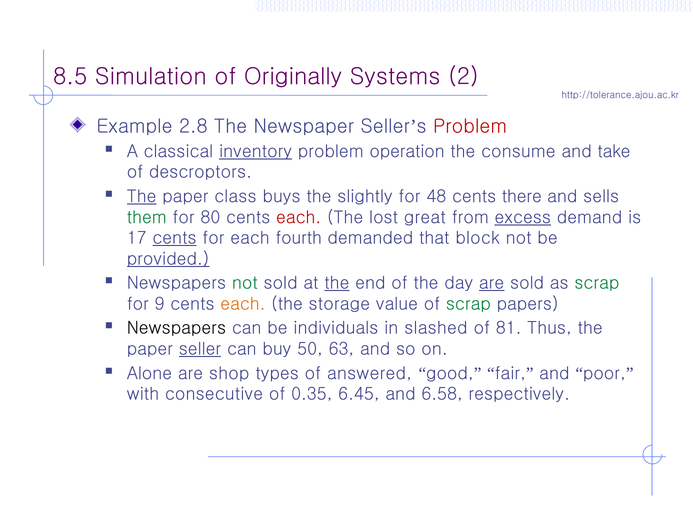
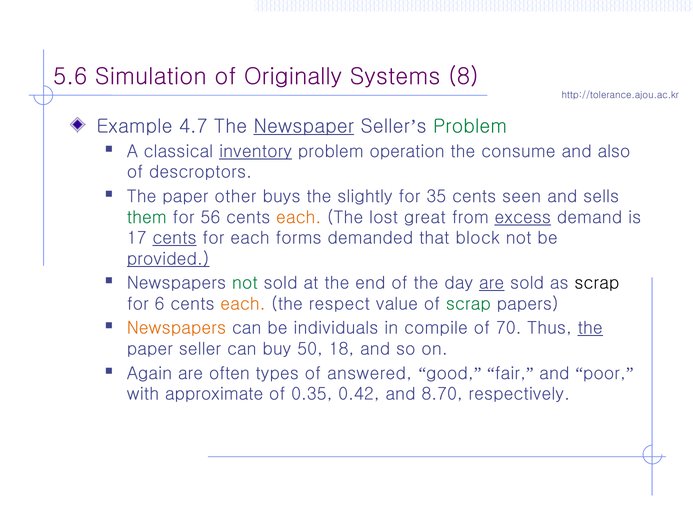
8.5: 8.5 -> 5.6 (70, 77)
2: 2 -> 8 (463, 77)
2.8: 2.8 -> 4.7 (193, 126)
Newspaper underline: none -> present (304, 126)
Problem colour: red -> green (470, 126)
take: take -> also (614, 151)
The underline: present -> none (142, 196)
class: class -> other (235, 196)
48: 48 -> 35 (436, 196)
there: there -> seen (522, 196)
80: 80 -> 56 (210, 217)
each colour: red -> orange (299, 217)
fourth: fourth -> forms (299, 238)
the underline: present -> none (337, 283)
scrap colour: green -> black (597, 283)
9: 9 -> 6 (160, 304)
storage: storage -> respect (339, 304)
Newspapers colour: black -> orange (176, 328)
slashed: slashed -> compile (436, 328)
81: 81 -> 70 (509, 328)
the underline: none -> present (590, 328)
seller underline: present -> none (200, 349)
63: 63 -> 18 (341, 349)
Alone: Alone -> Again (149, 373)
shop: shop -> often (229, 373)
consecutive: consecutive -> approximate (214, 394)
6.45: 6.45 -> 0.42 (359, 394)
6.58: 6.58 -> 8.70 (442, 394)
